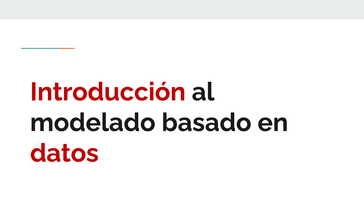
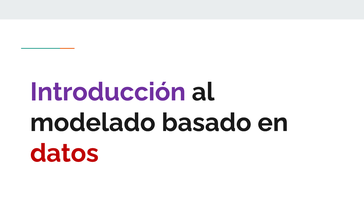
Introducción colour: red -> purple (108, 92)
